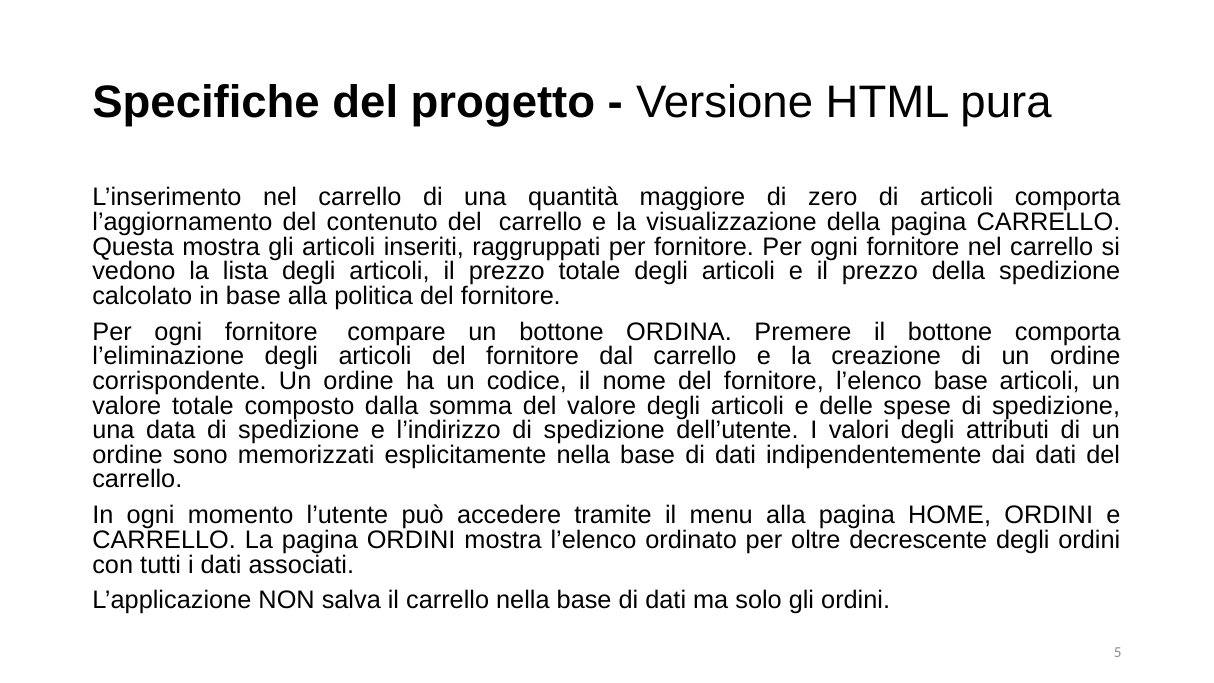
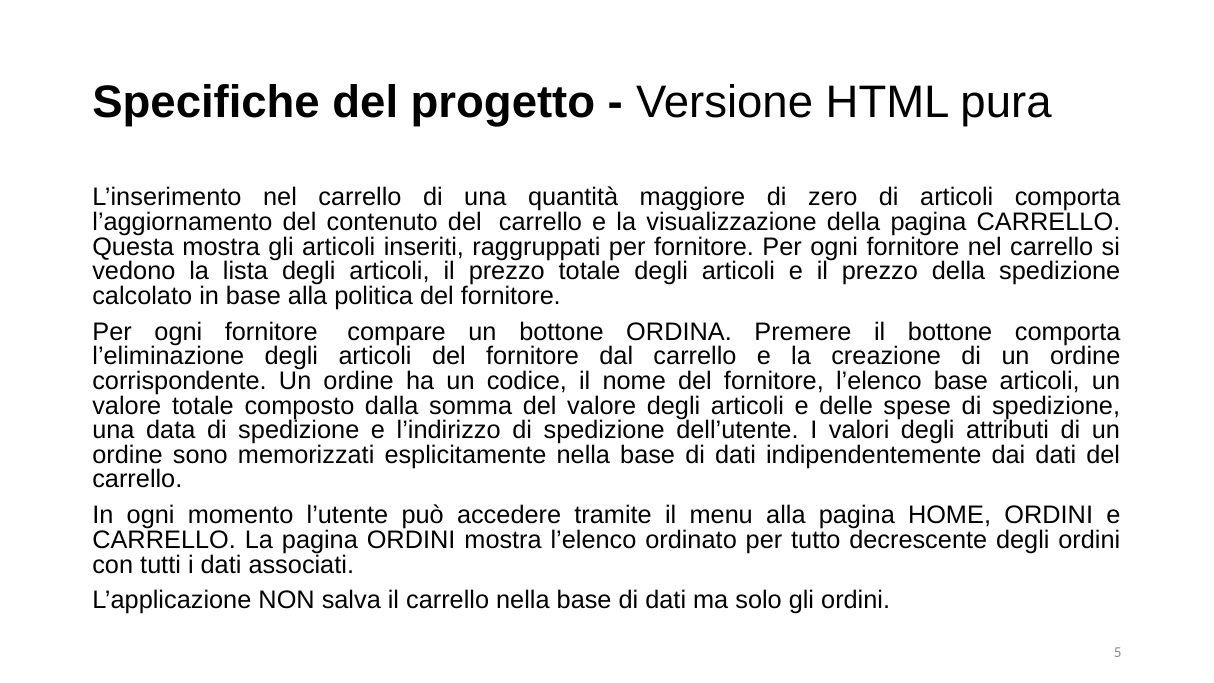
oltre: oltre -> tutto (816, 540)
